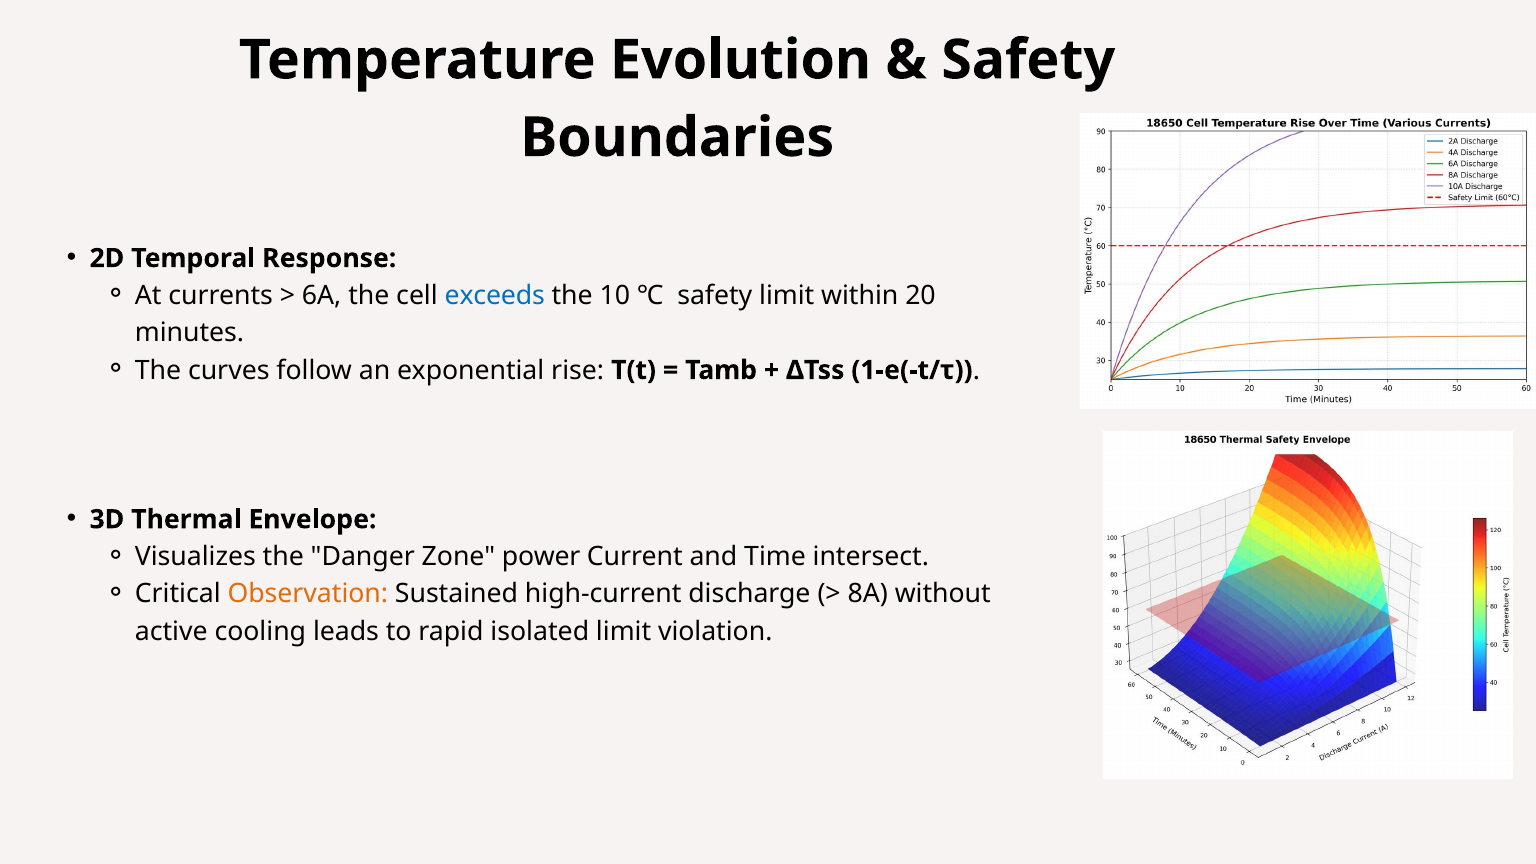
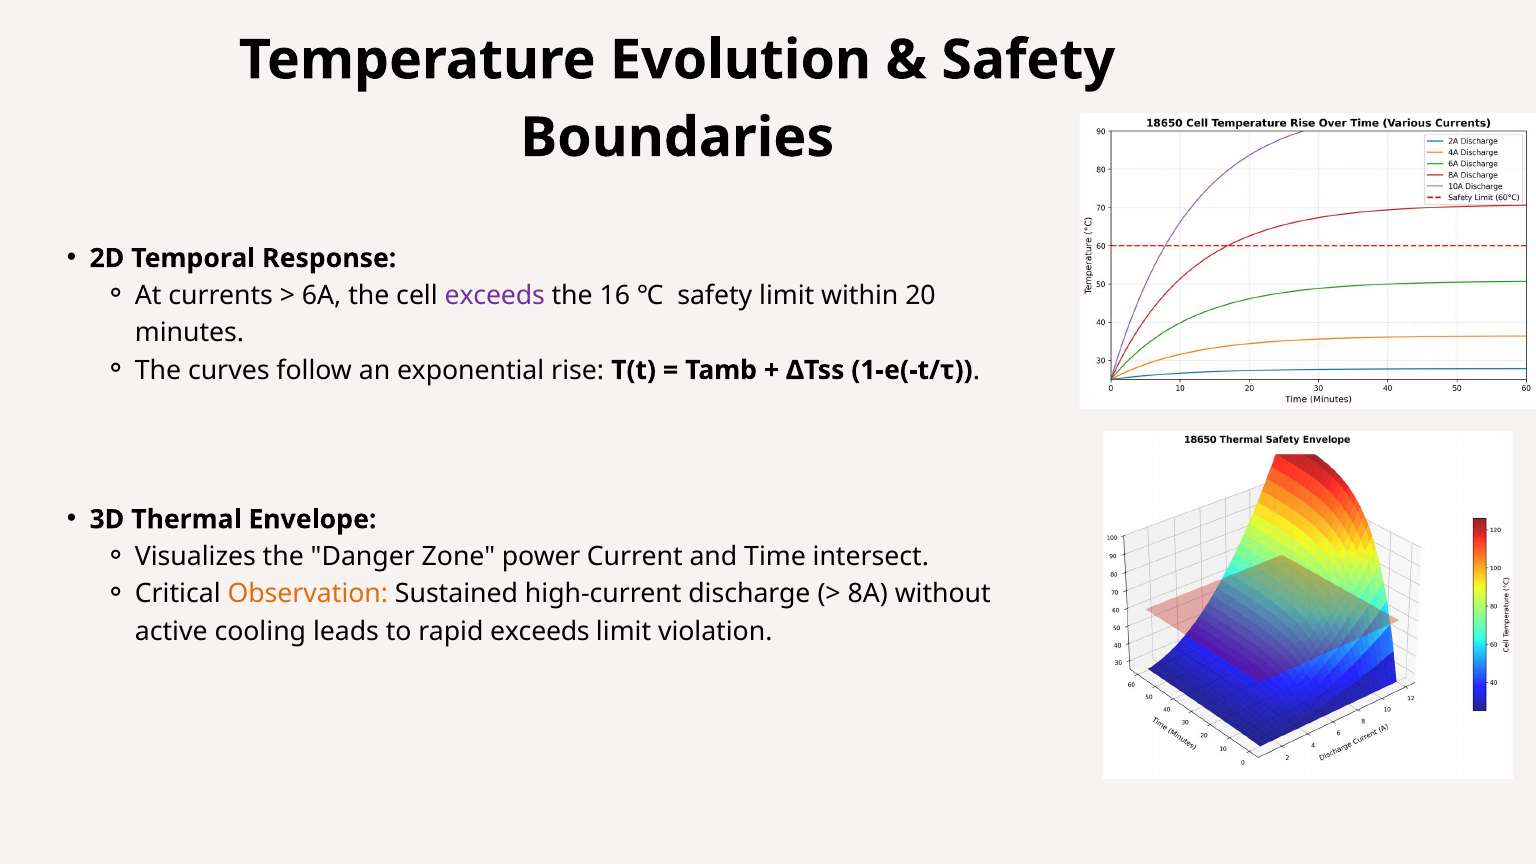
exceeds colour: blue -> purple (495, 296)
10: 10 -> 16 (615, 296)
rapid isolated: isolated -> exceeds (540, 631)
